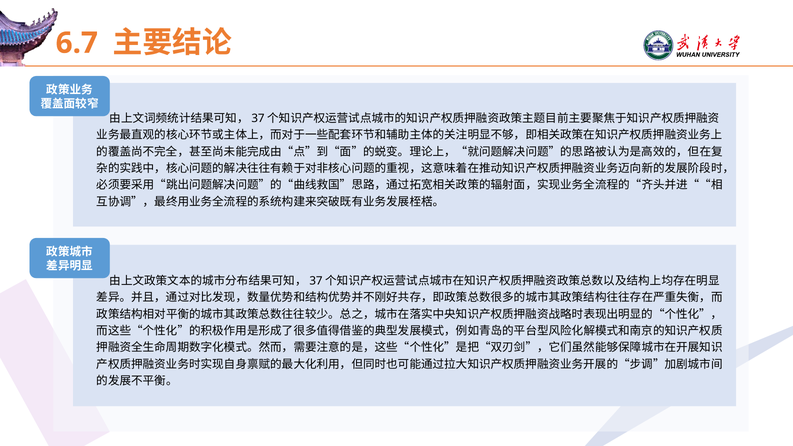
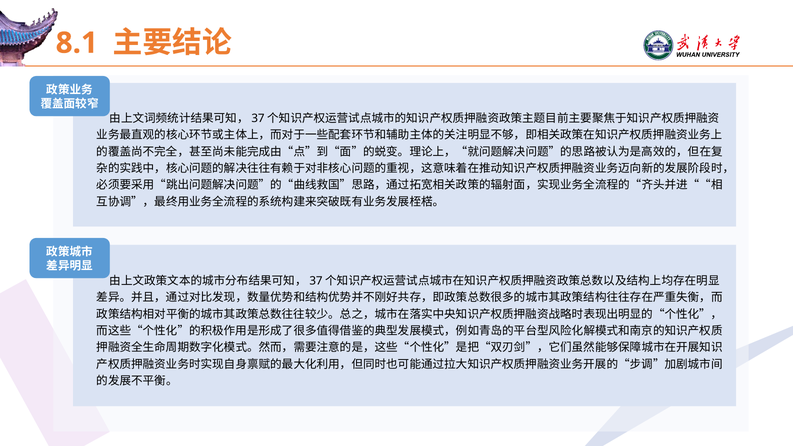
6.7: 6.7 -> 8.1 (77, 43)
